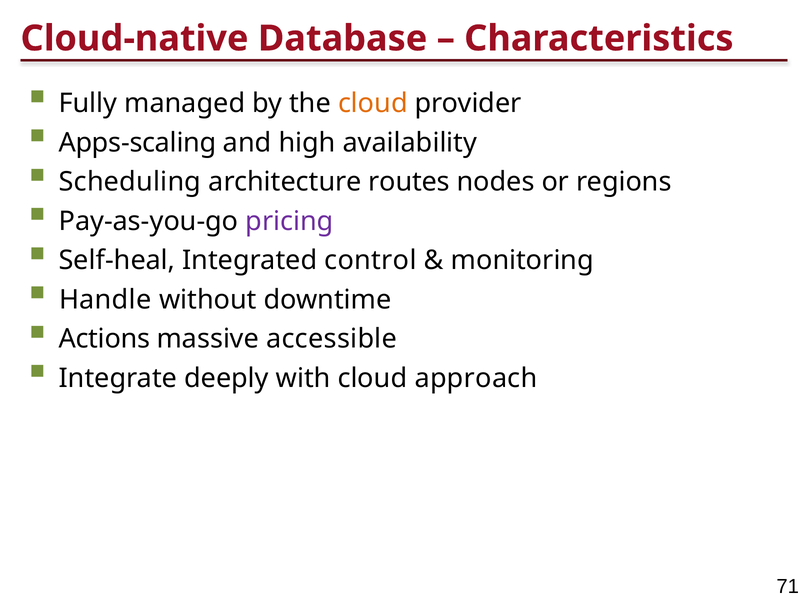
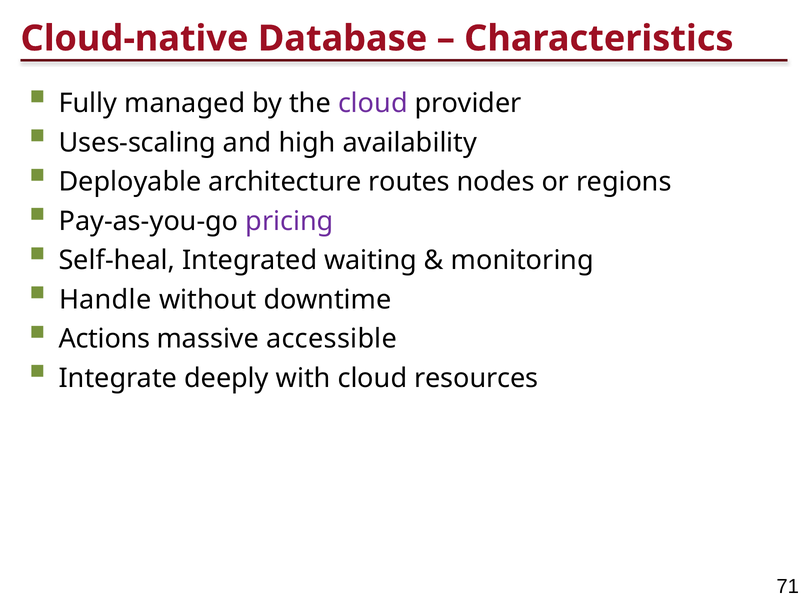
cloud colour: orange -> purple (373, 103)
Apps-scaling: Apps-scaling -> Uses-scaling (137, 143)
Scheduling: Scheduling -> Deployable (130, 182)
control: control -> waiting (371, 260)
approach: approach -> resources (476, 378)
